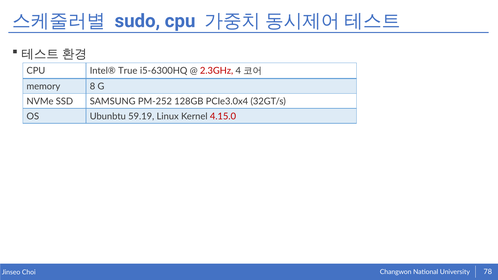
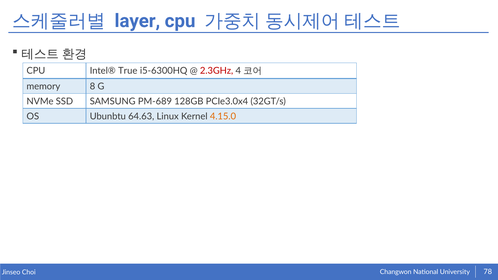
sudo: sudo -> layer (137, 21)
PM-252: PM-252 -> PM-689 (155, 101)
59.19: 59.19 -> 64.63 (141, 116)
4.15.0 colour: red -> orange (223, 116)
